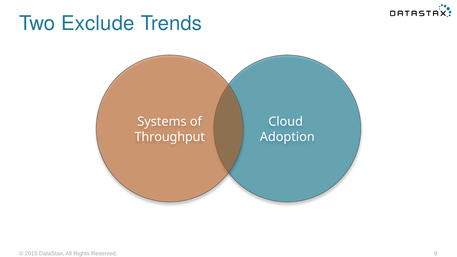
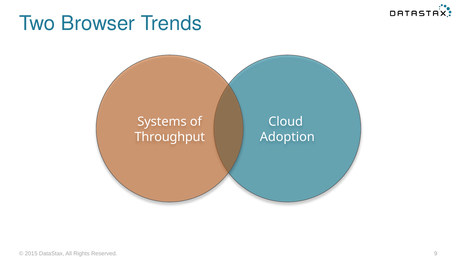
Exclude: Exclude -> Browser (98, 24)
